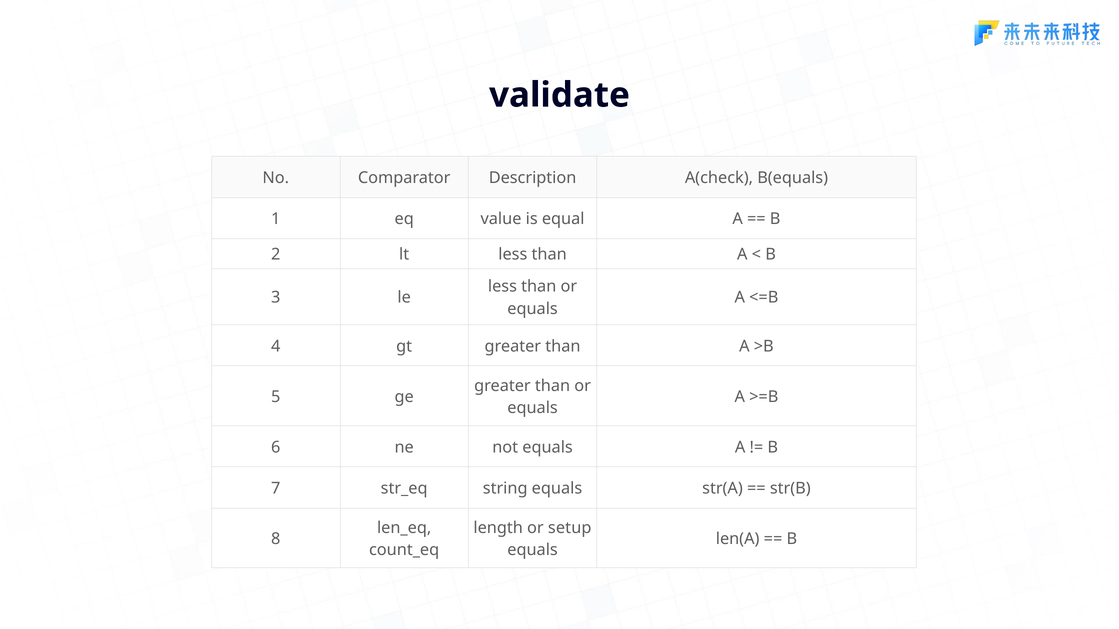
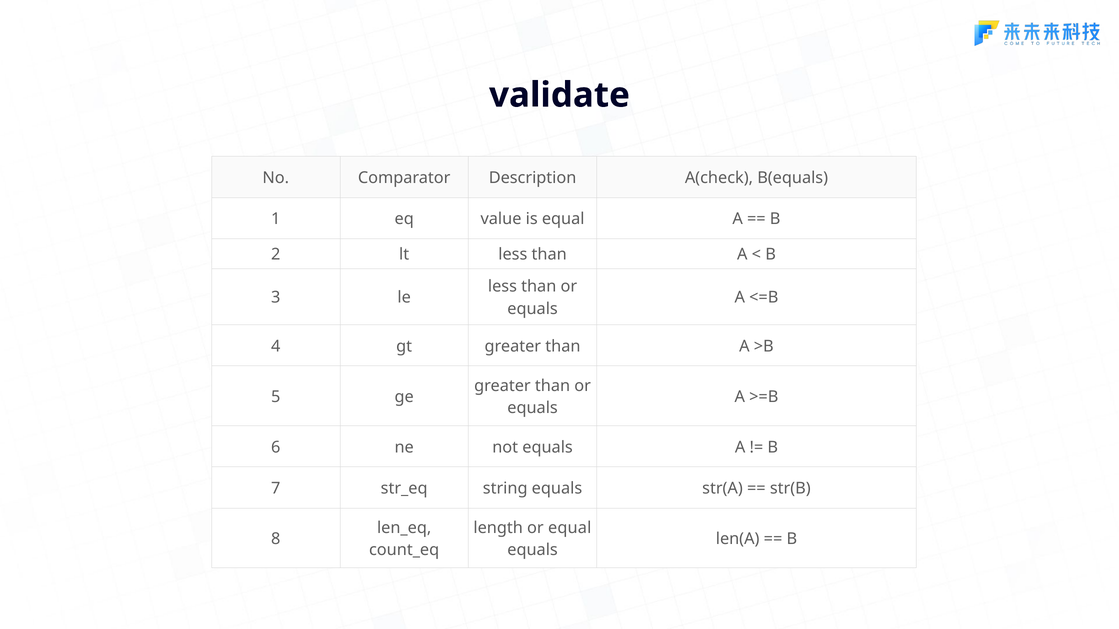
or setup: setup -> equal (570, 528)
